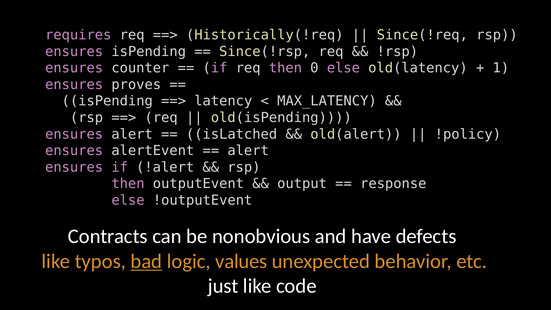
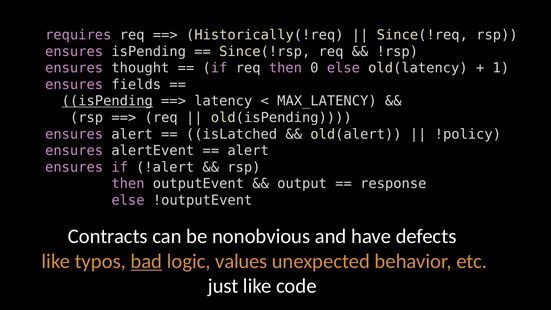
counter: counter -> thought (140, 68)
proves: proves -> fields (136, 85)
isPending underline: none -> present (107, 101)
